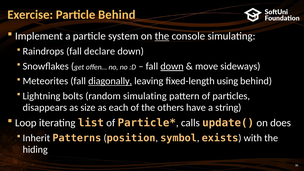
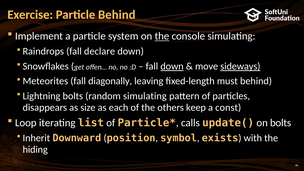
sideways underline: none -> present (240, 66)
diagonally underline: present -> none (110, 81)
using: using -> must (227, 81)
have: have -> keep (196, 108)
string: string -> const (228, 108)
on does: does -> bolts (281, 123)
Patterns: Patterns -> Downward (77, 138)
